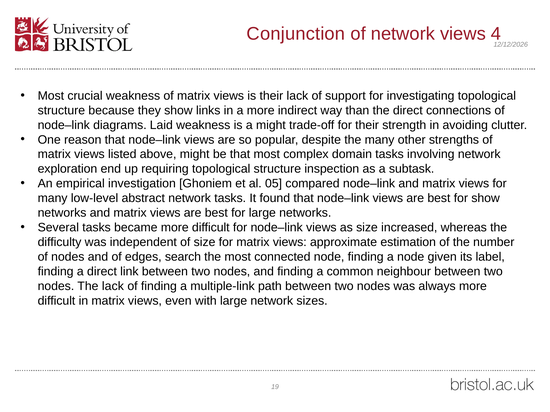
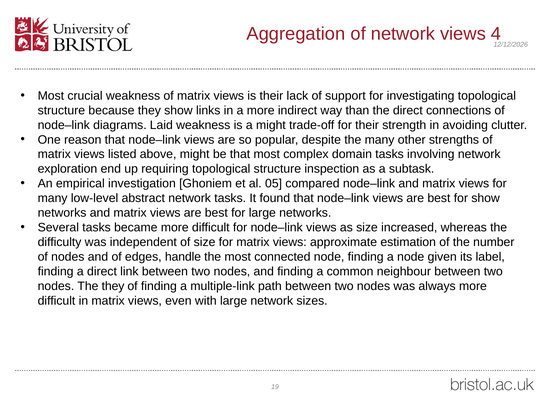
Conjunction: Conjunction -> Aggregation (296, 34)
search: search -> handle (183, 257)
The lack: lack -> they (113, 286)
